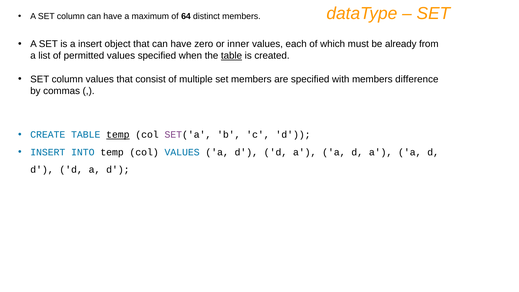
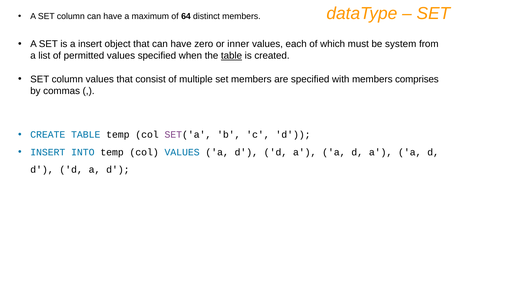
already: already -> system (401, 44)
difference: difference -> comprises (417, 79)
temp underline: present -> none (118, 135)
